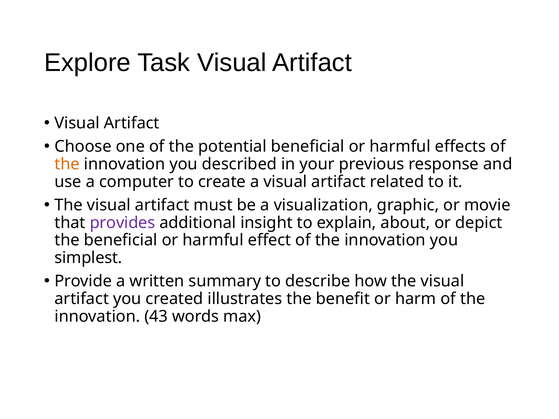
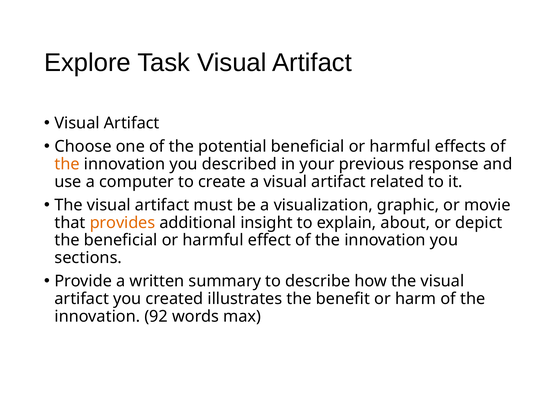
provides colour: purple -> orange (122, 223)
simplest: simplest -> sections (88, 258)
43: 43 -> 92 (156, 317)
